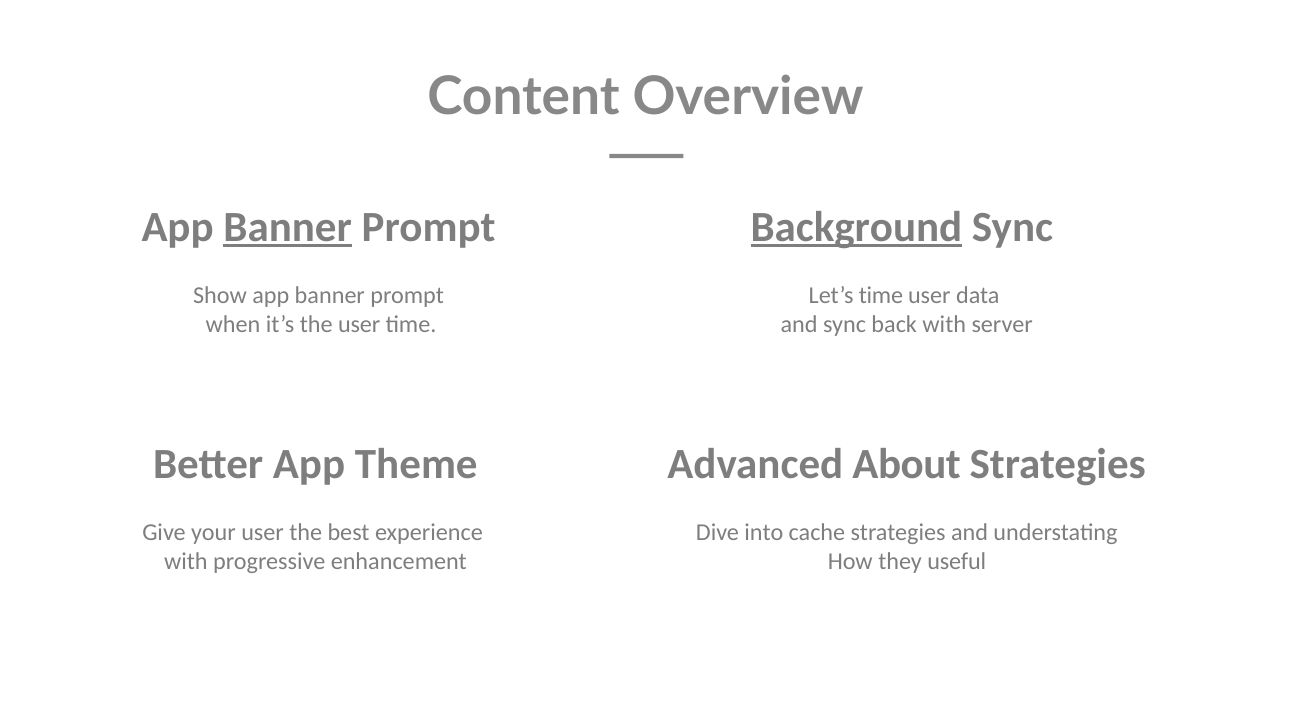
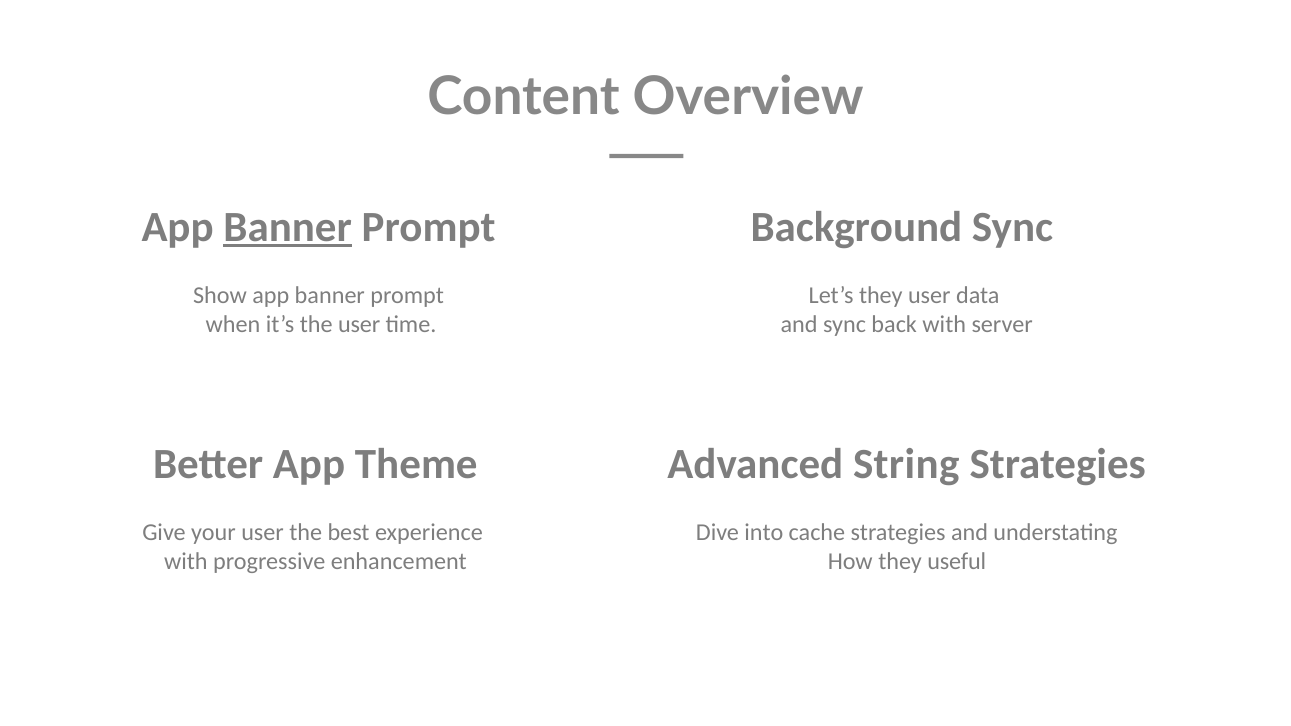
Background underline: present -> none (856, 227)
Let’s time: time -> they (881, 295)
About: About -> String (906, 464)
